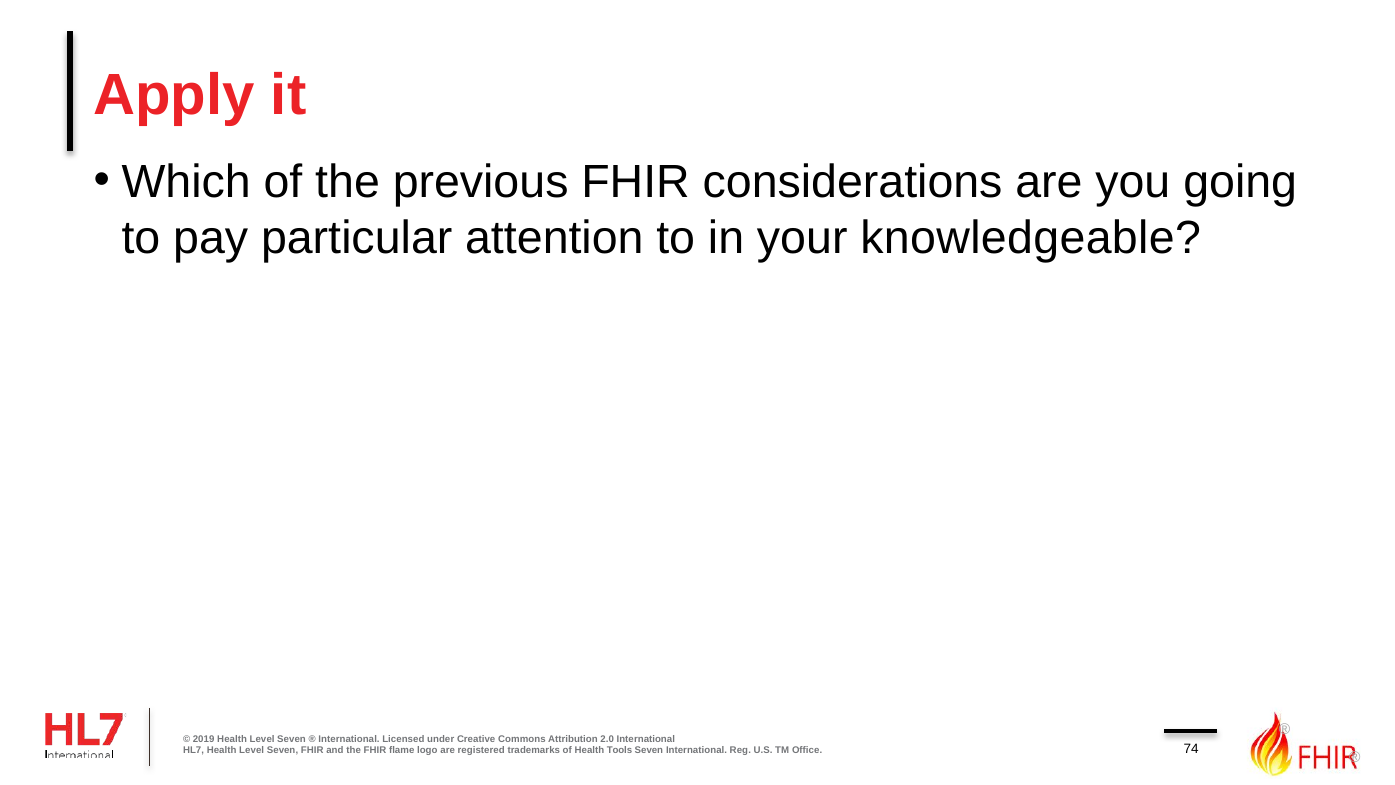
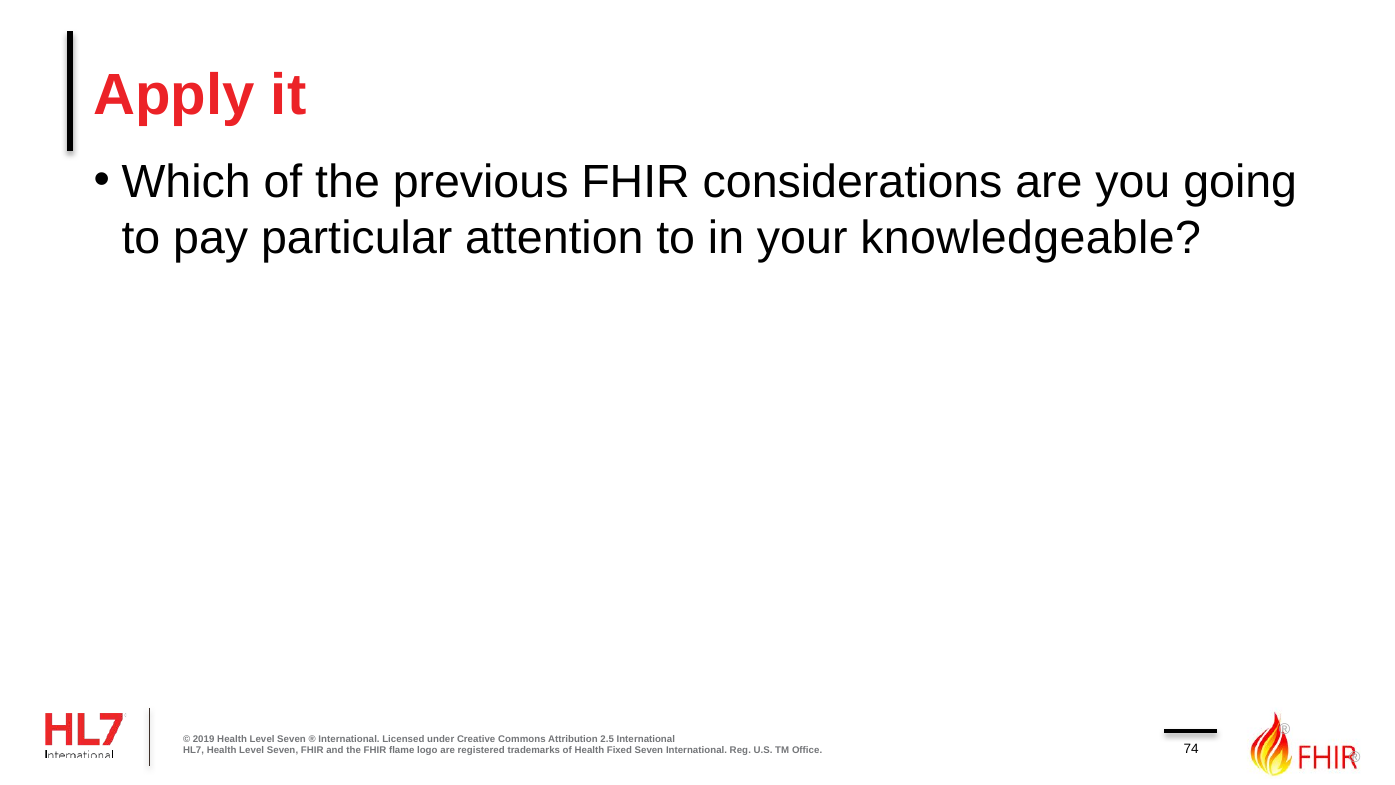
2.0: 2.0 -> 2.5 (607, 739)
Tools: Tools -> Fixed (619, 750)
